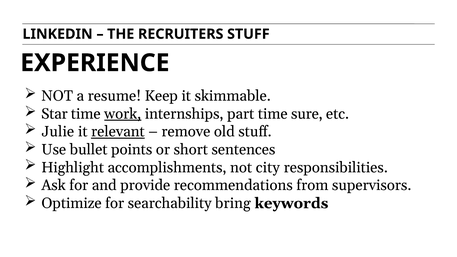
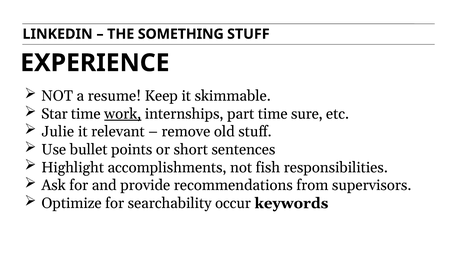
RECRUITERS: RECRUITERS -> SOMETHING (181, 34)
relevant underline: present -> none (118, 132)
city: city -> fish (268, 167)
bring: bring -> occur (233, 203)
